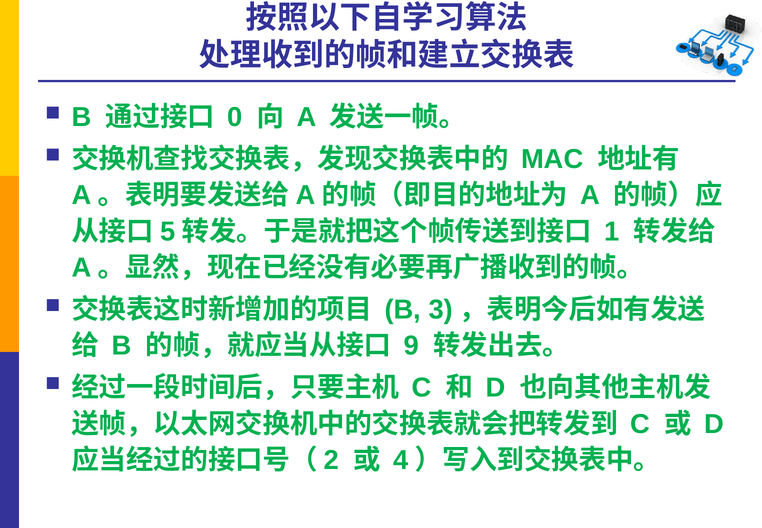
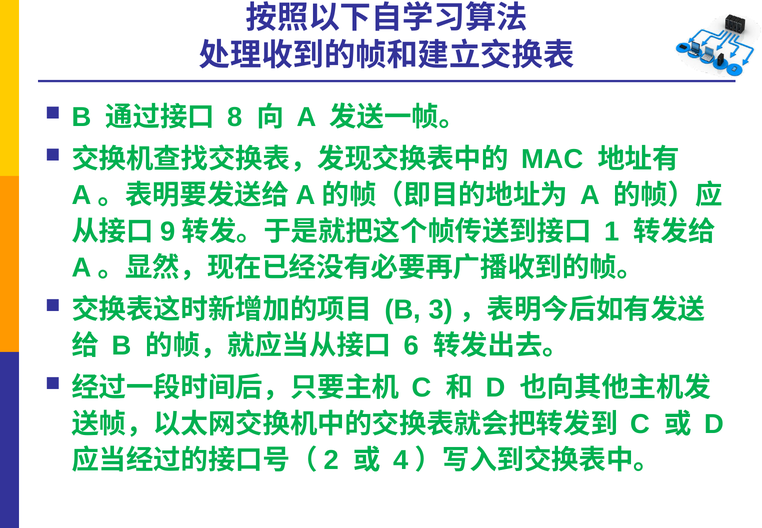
0: 0 -> 8 (235, 117)
5: 5 -> 9 (168, 231)
9: 9 -> 6 (411, 346)
